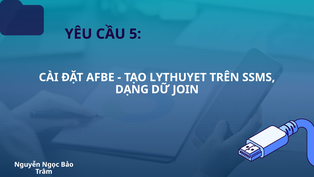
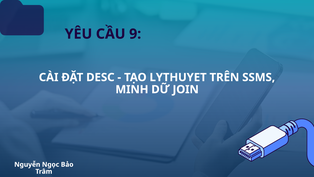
5: 5 -> 9 (135, 34)
AFBE: AFBE -> DESC (100, 77)
DẠNG: DẠNG -> MINH (132, 89)
